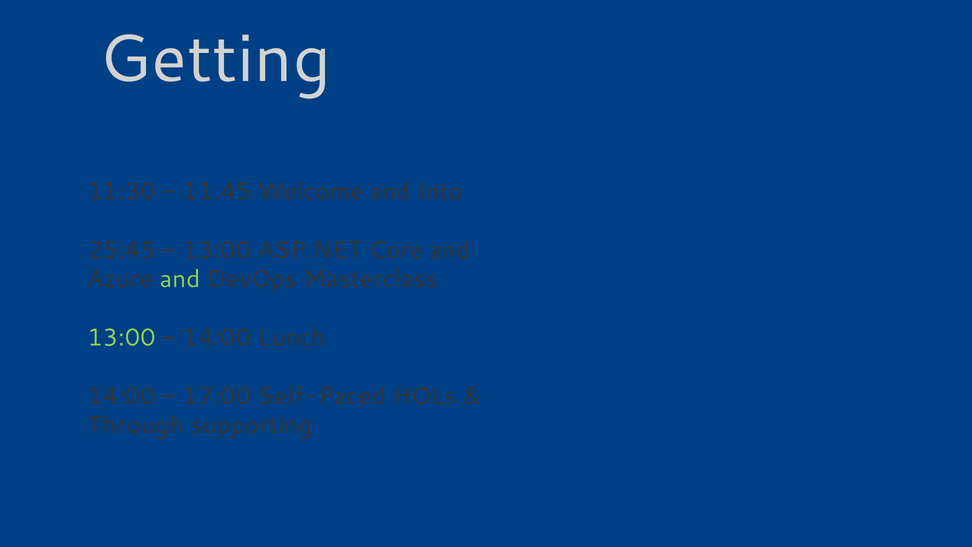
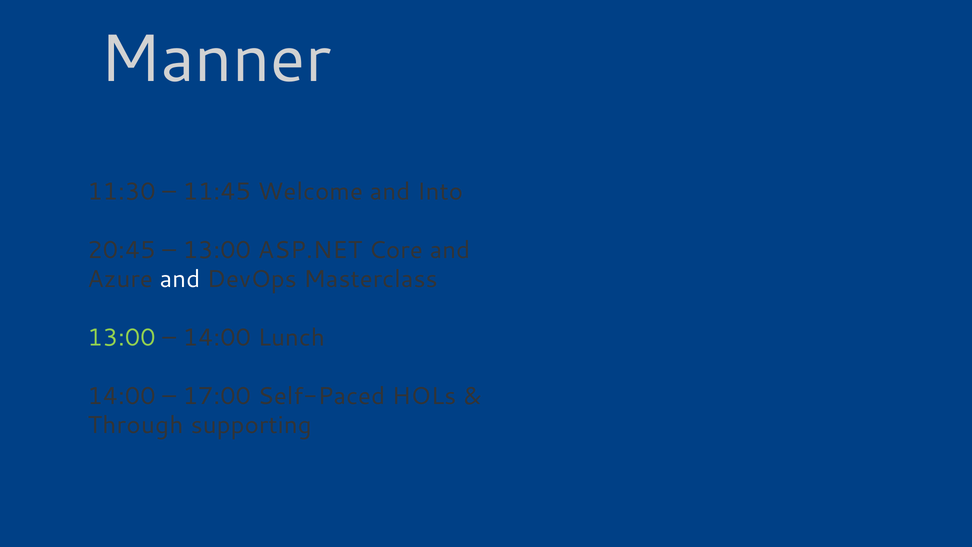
Getting: Getting -> Manner (215, 59)
25:45: 25:45 -> 20:45 (121, 250)
and colour: light green -> white (180, 279)
